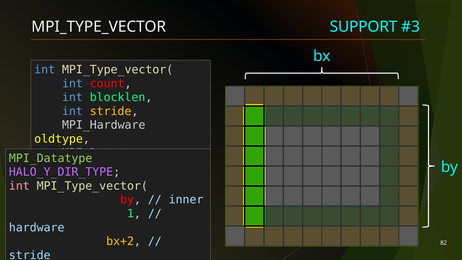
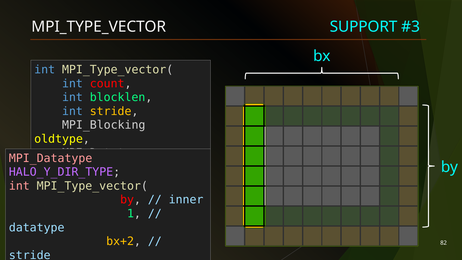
MPI_Hardware: MPI_Hardware -> MPI_Blocking (104, 125)
MPI_Datatype colour: light green -> pink (51, 158)
hardware: hardware -> datatype (37, 227)
